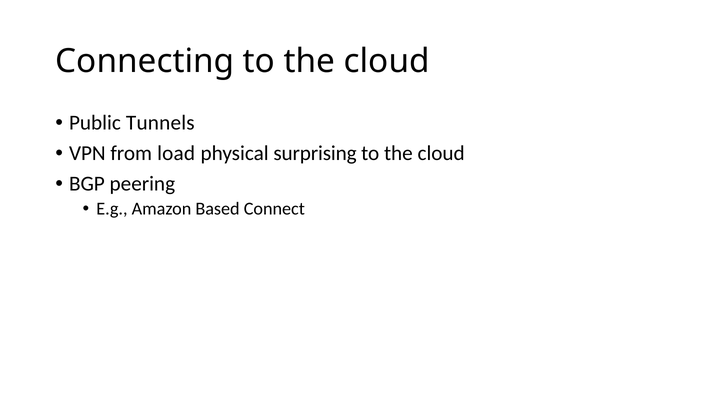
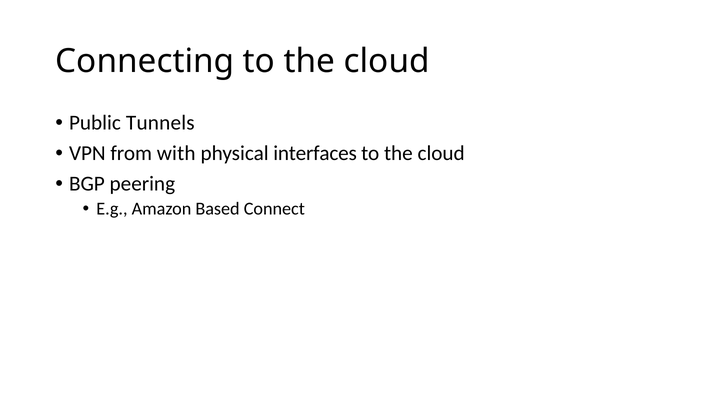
load: load -> with (176, 153)
surprising: surprising -> interfaces (315, 153)
